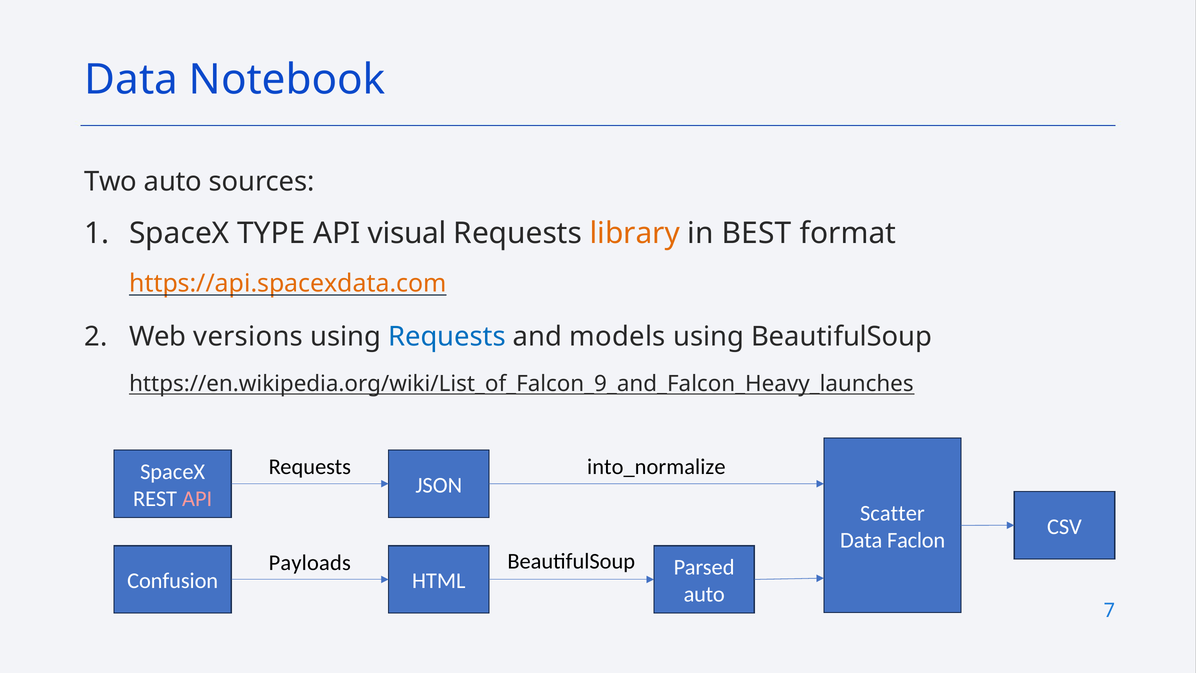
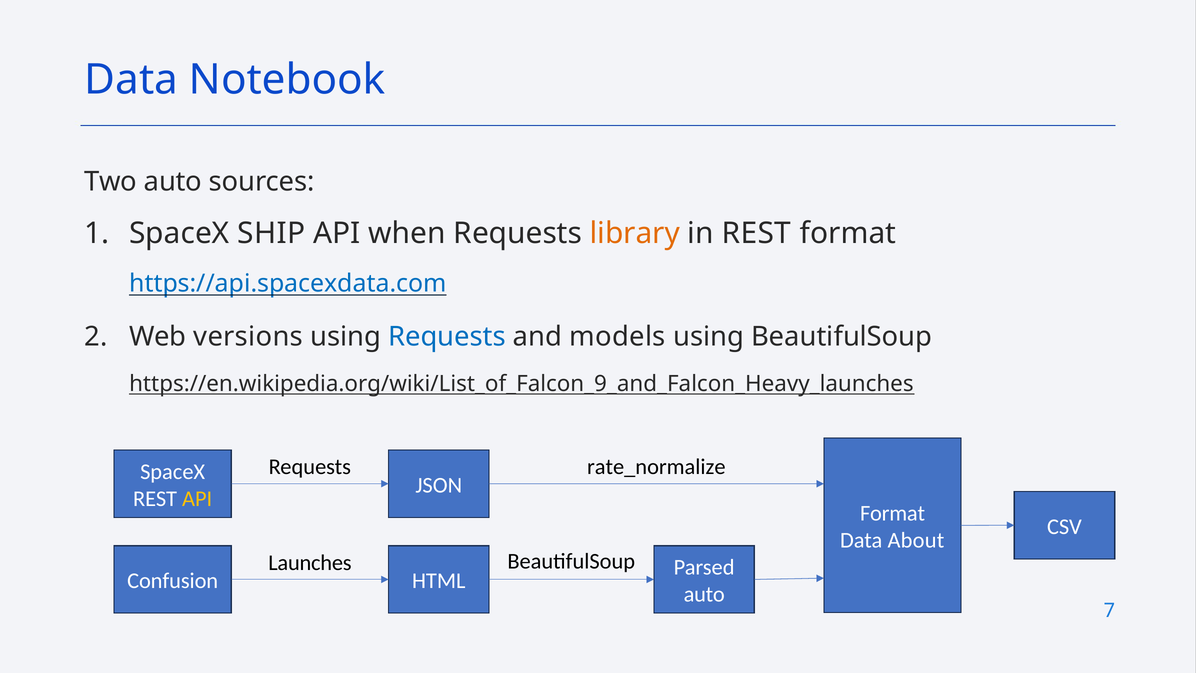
TYPE: TYPE -> SHIP (271, 234)
visual: visual -> when (407, 234)
in BEST: BEST -> REST (757, 234)
https://api.spacexdata.com colour: orange -> blue (288, 284)
into_normalize: into_normalize -> rate_normalize (656, 466)
API colour: pink -> yellow (197, 499)
Scatter: Scatter -> Format (893, 513)
Faclon: Faclon -> About (916, 540)
Payloads: Payloads -> Launches (310, 562)
